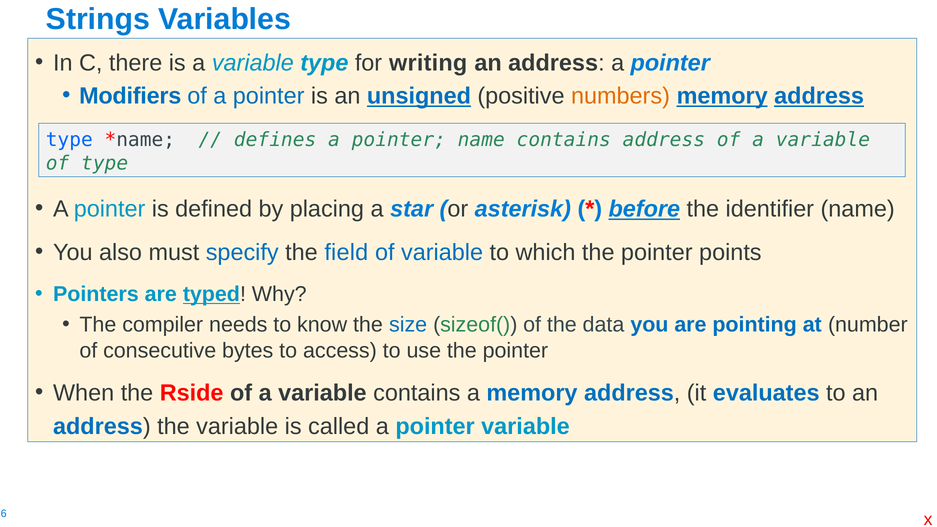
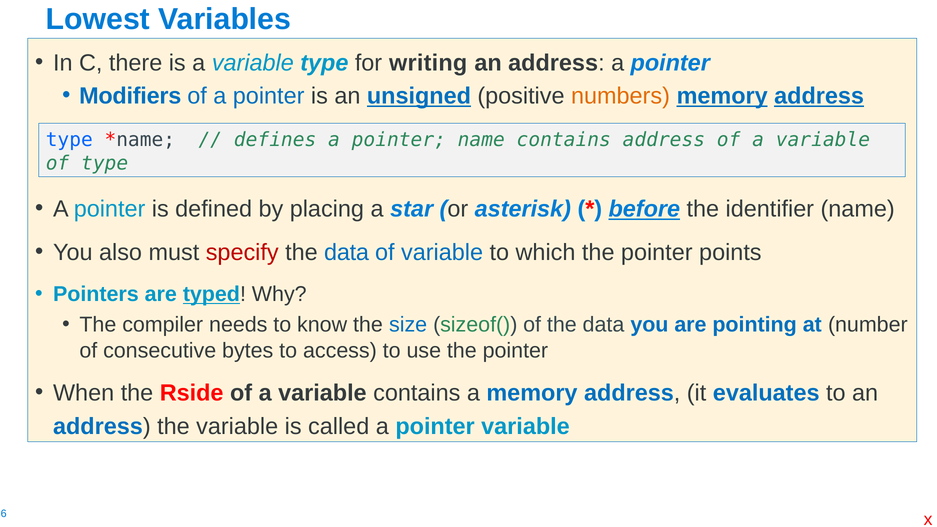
Strings: Strings -> Lowest (98, 19)
specify colour: blue -> red (242, 252)
field: field -> data (347, 252)
